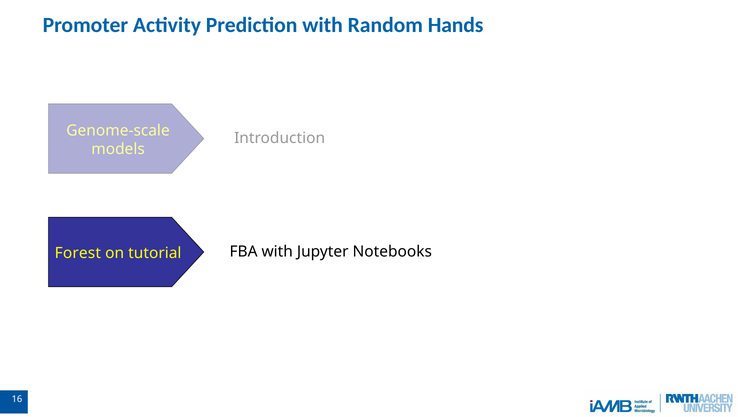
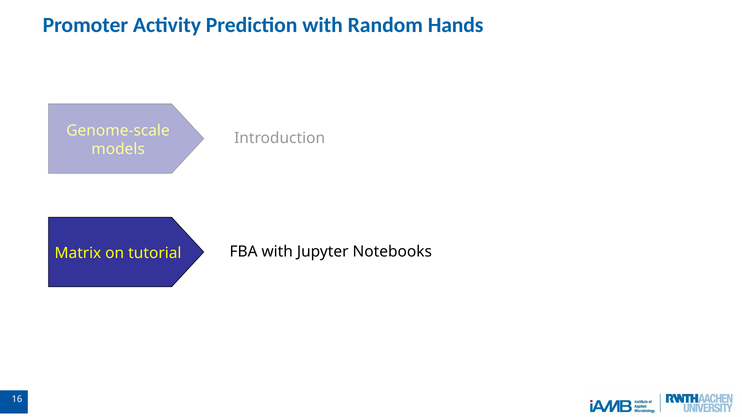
Forest: Forest -> Matrix (78, 253)
